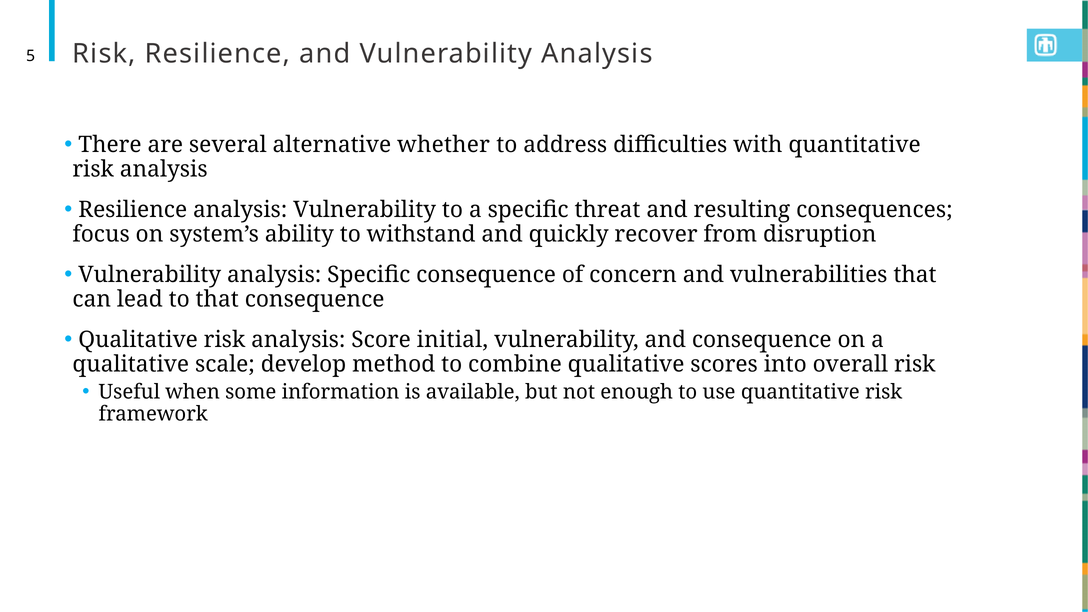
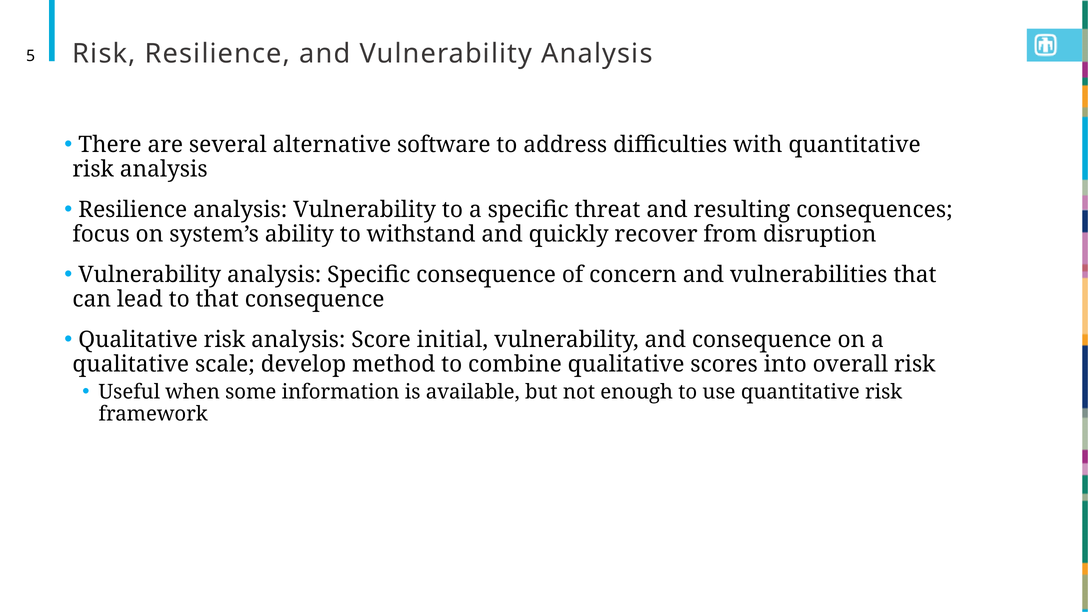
whether: whether -> software (444, 145)
